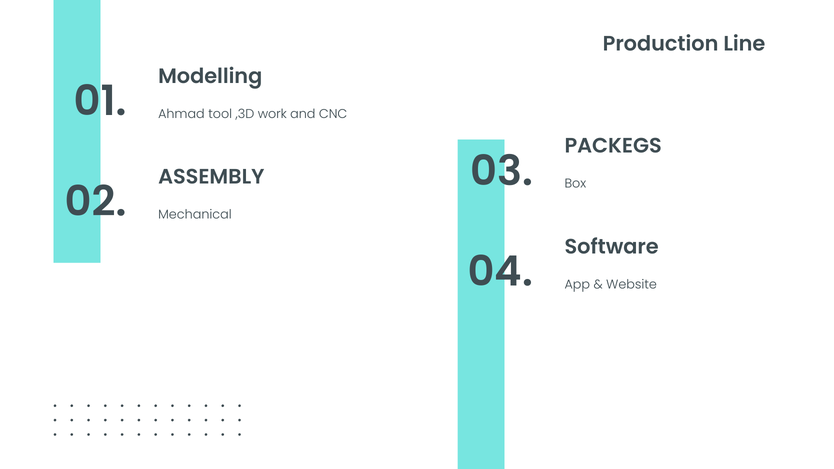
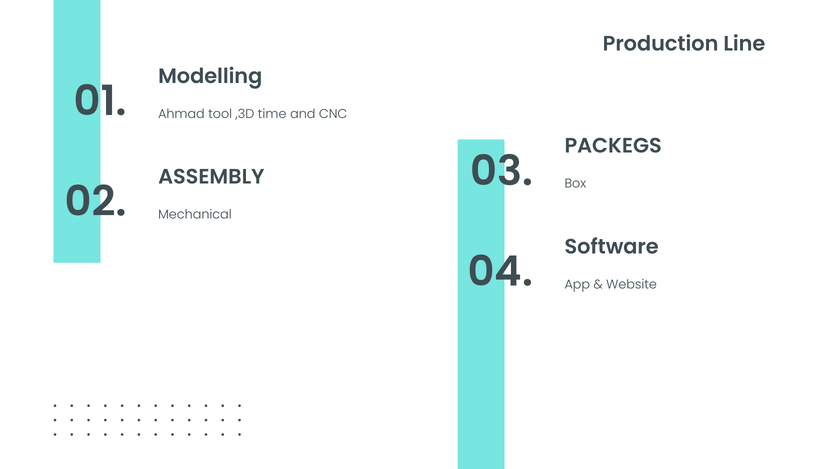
work: work -> time (272, 114)
